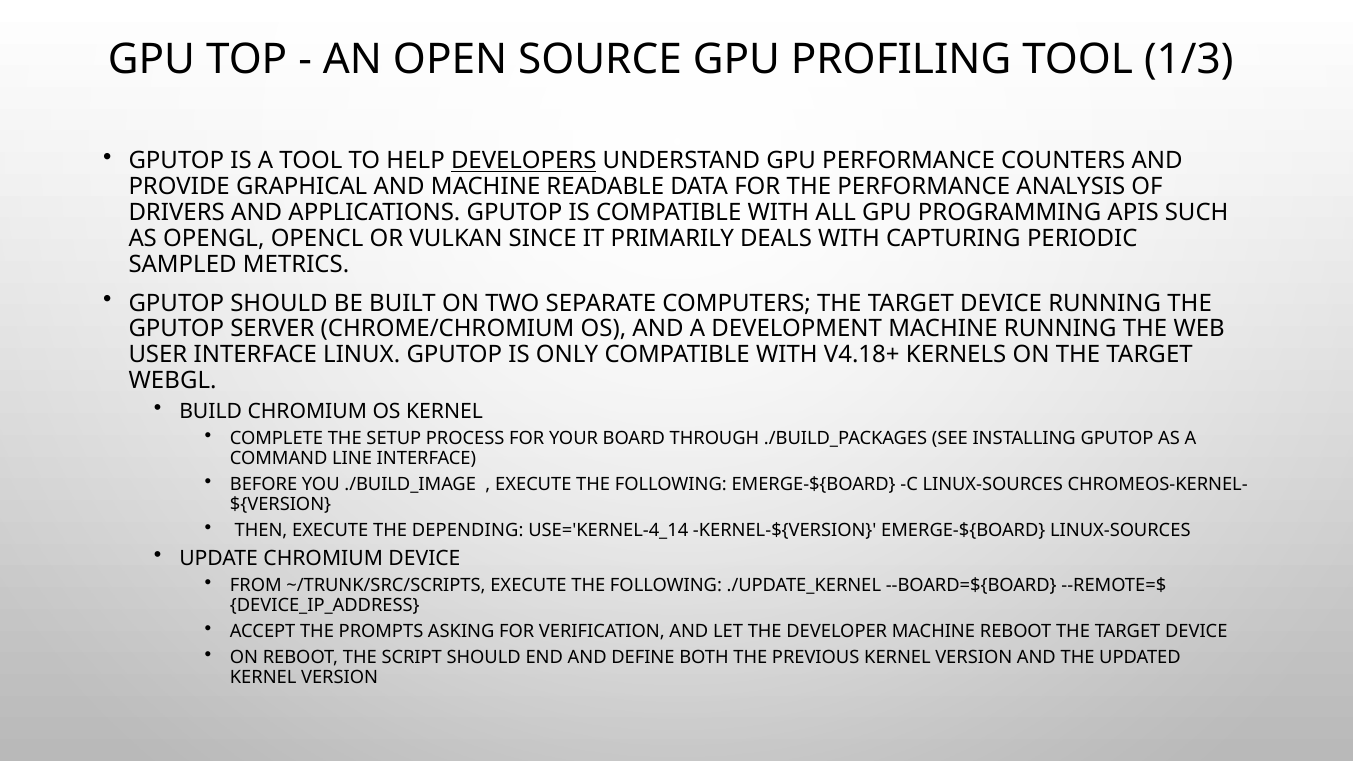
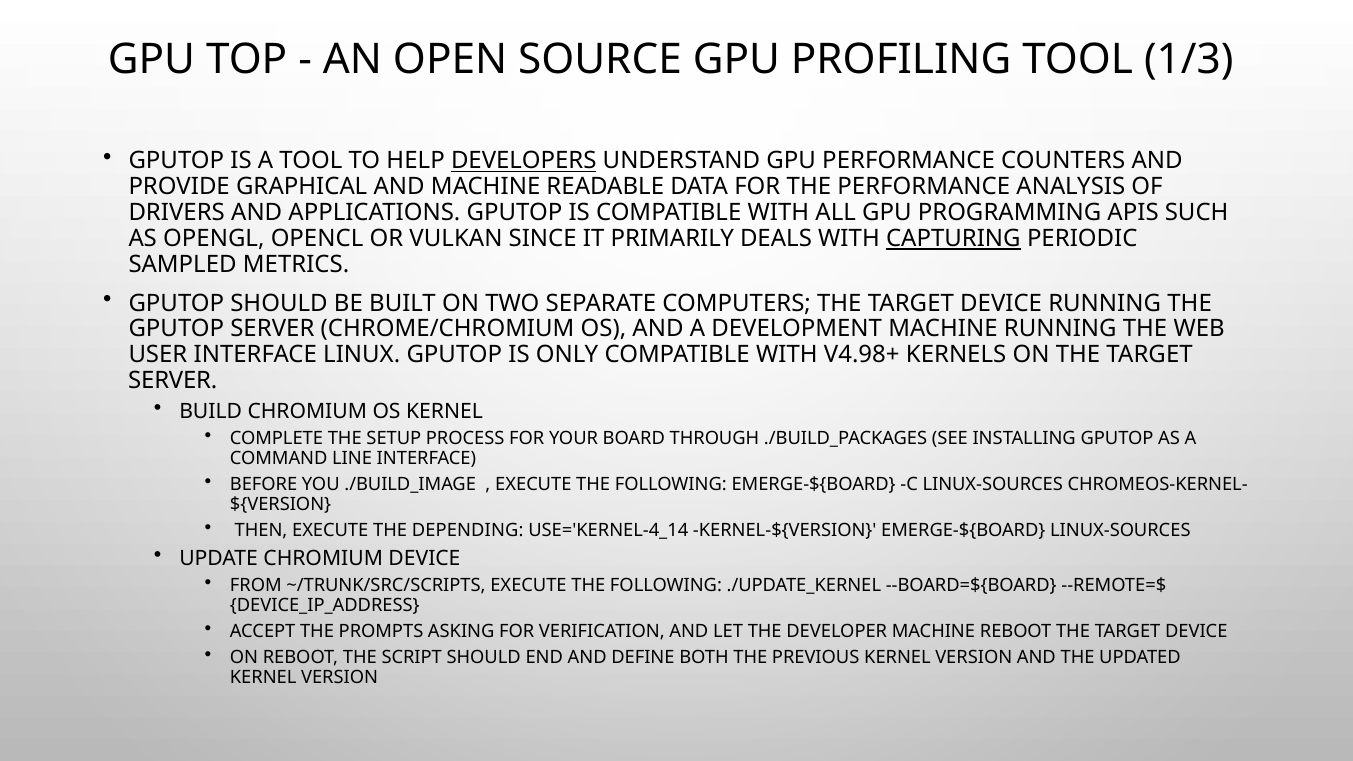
CAPTURING underline: none -> present (953, 239)
V4.18+: V4.18+ -> V4.98+ (862, 355)
WEBGL: WEBGL -> SERVER (173, 381)
